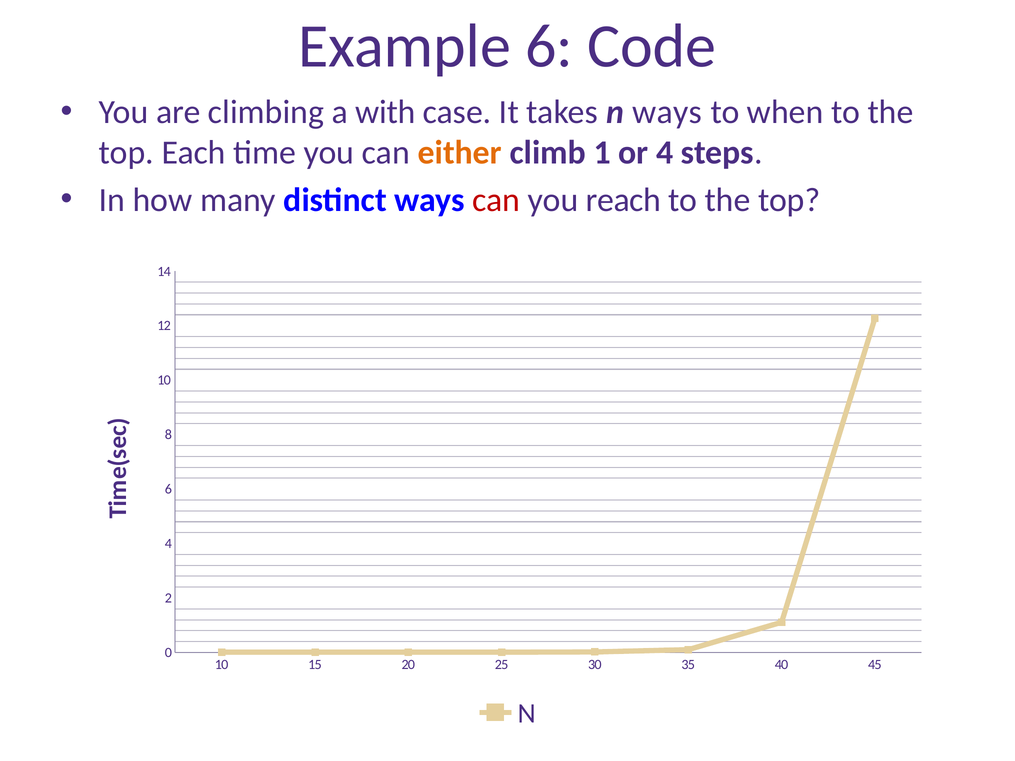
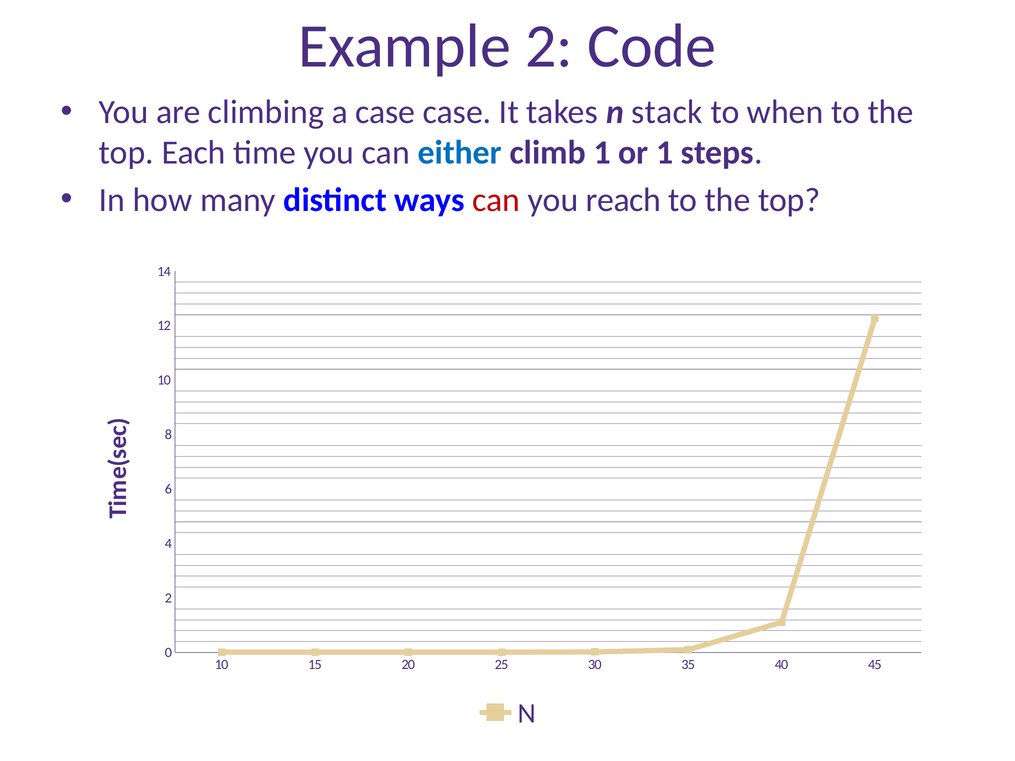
Example 6: 6 -> 2 (549, 47)
a with: with -> case (385, 112)
n ways: ways -> stack (667, 112)
either colour: orange -> blue (460, 153)
or 4: 4 -> 1 (665, 153)
